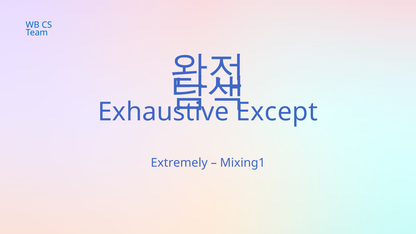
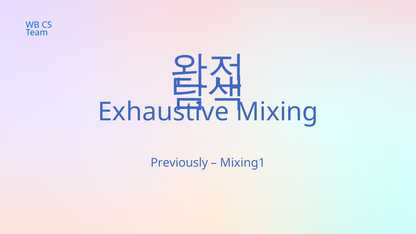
Except: Except -> Mixing (277, 112)
Extremely: Extremely -> Previously (179, 163)
